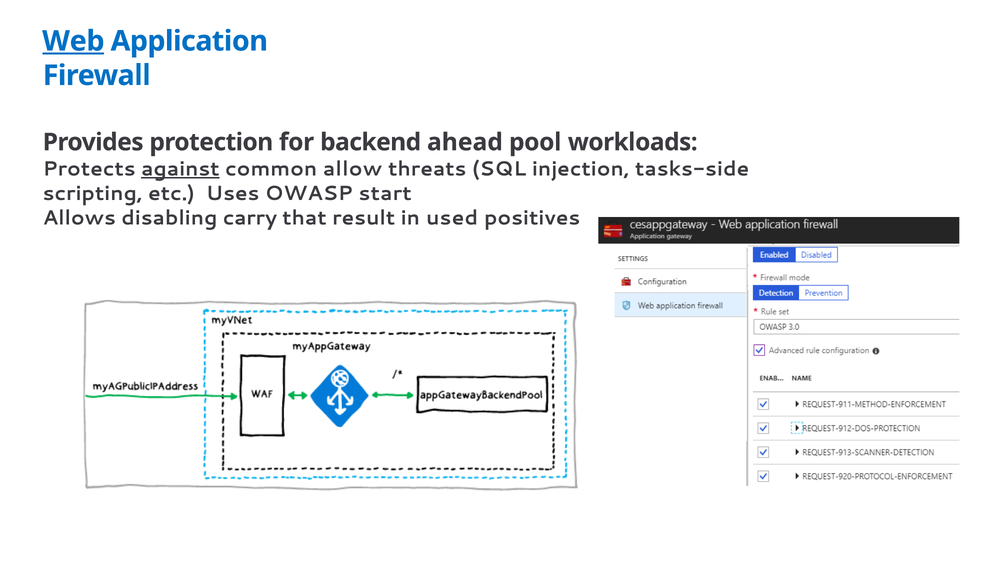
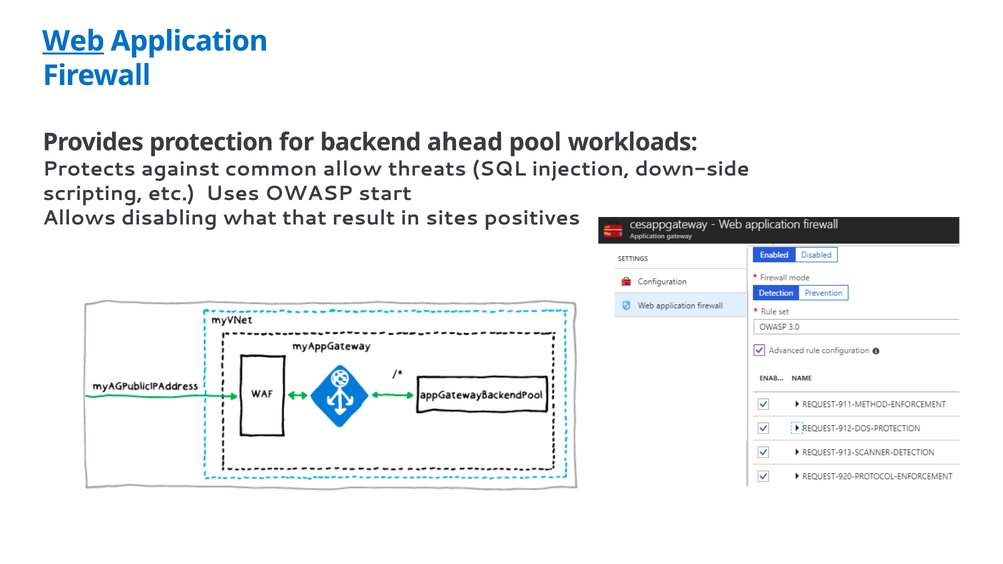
against underline: present -> none (180, 169)
tasks-side: tasks-side -> down-side (692, 169)
carry: carry -> what (250, 218)
used: used -> sites (452, 218)
